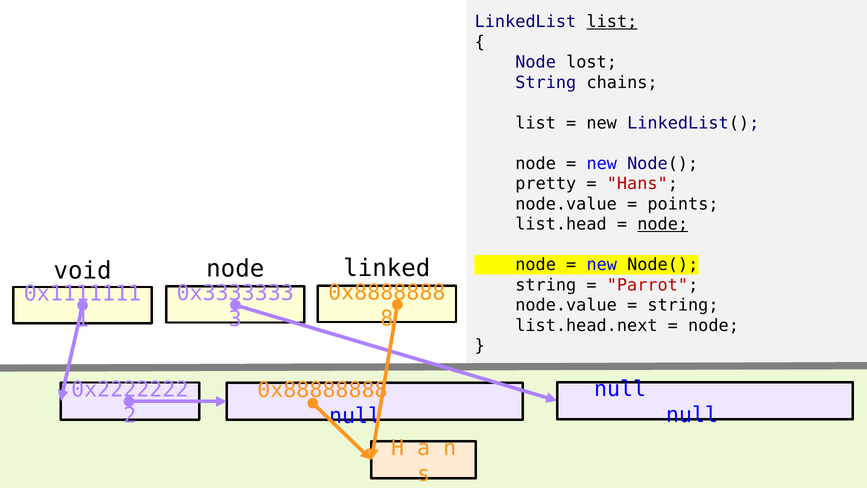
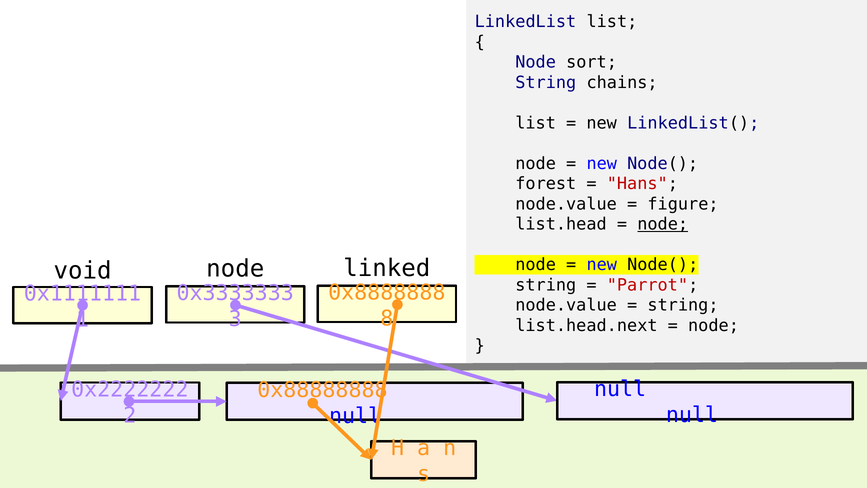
list underline: present -> none (612, 22)
lost: lost -> sort (592, 62)
pretty: pretty -> forest (546, 184)
points: points -> figure (683, 204)
